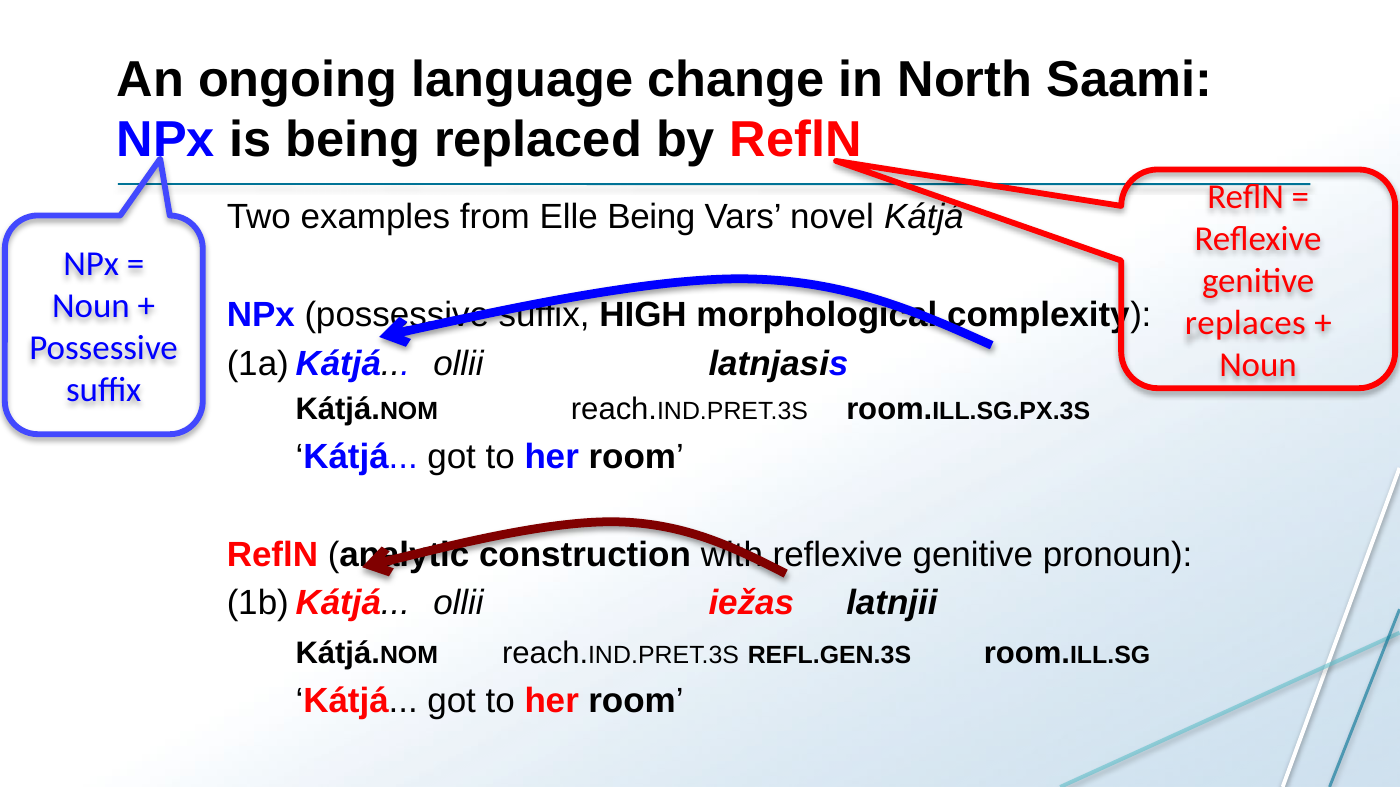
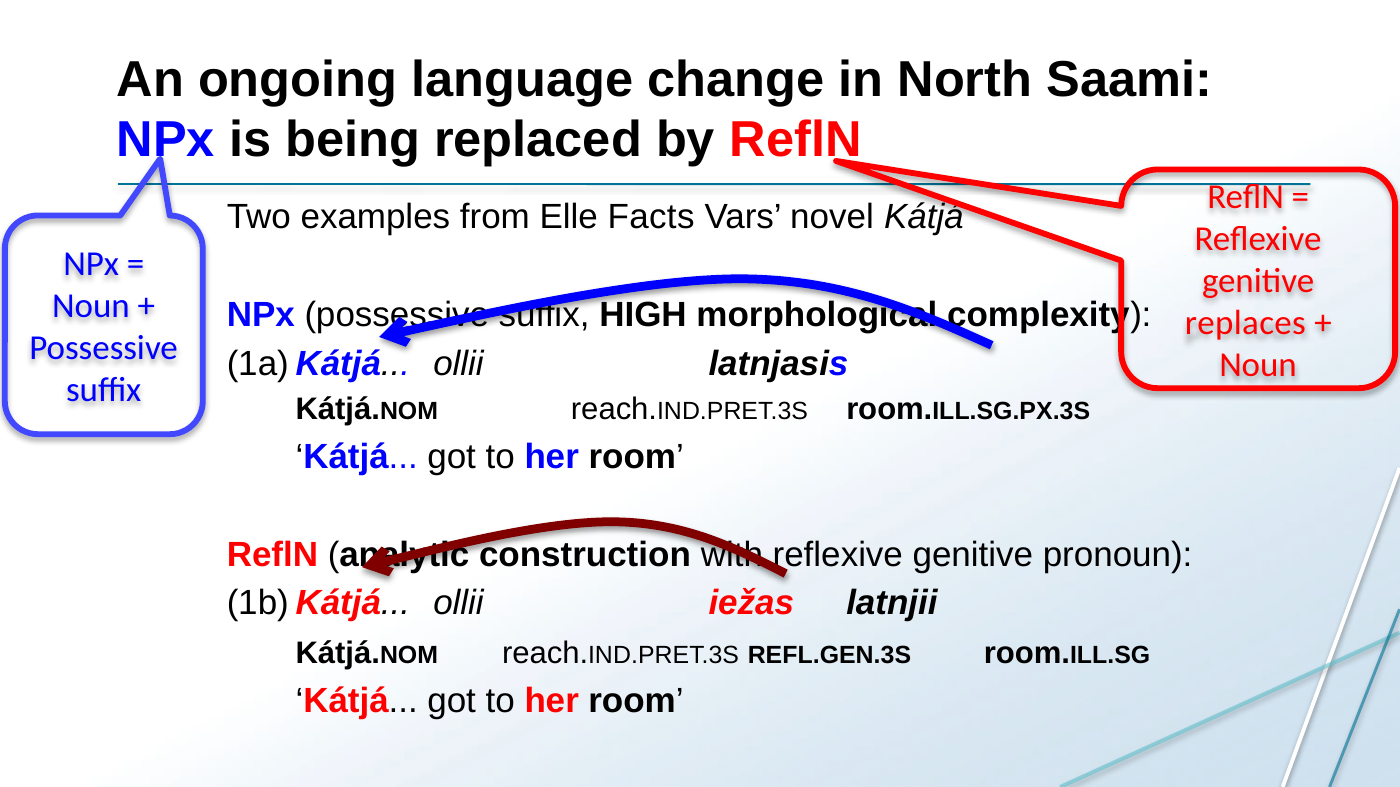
Elle Being: Being -> Facts (651, 217)
